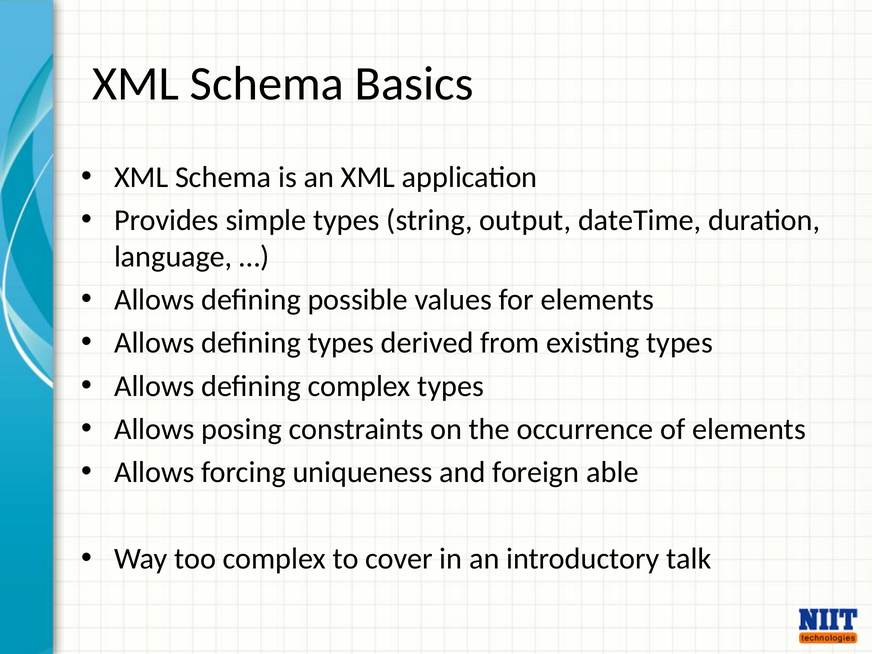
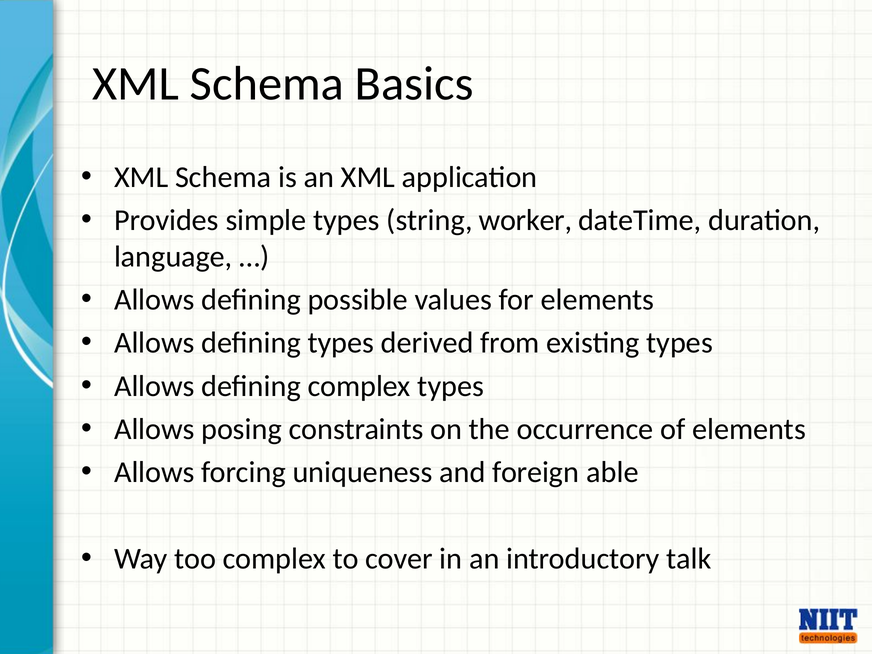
output: output -> worker (526, 220)
